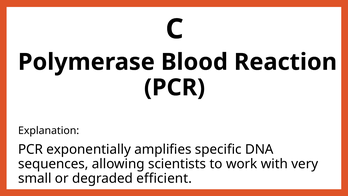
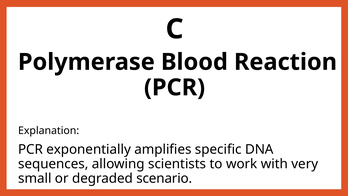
efficient: efficient -> scenario (164, 178)
